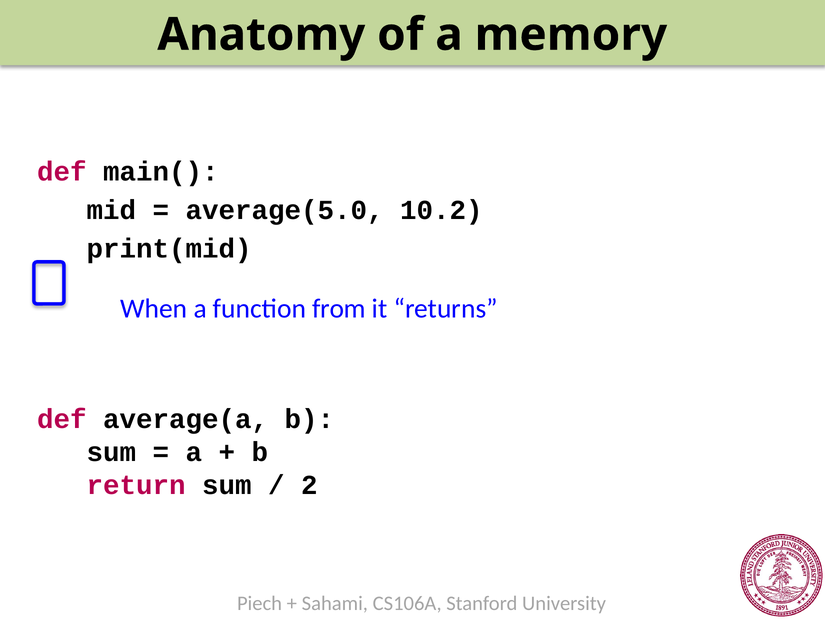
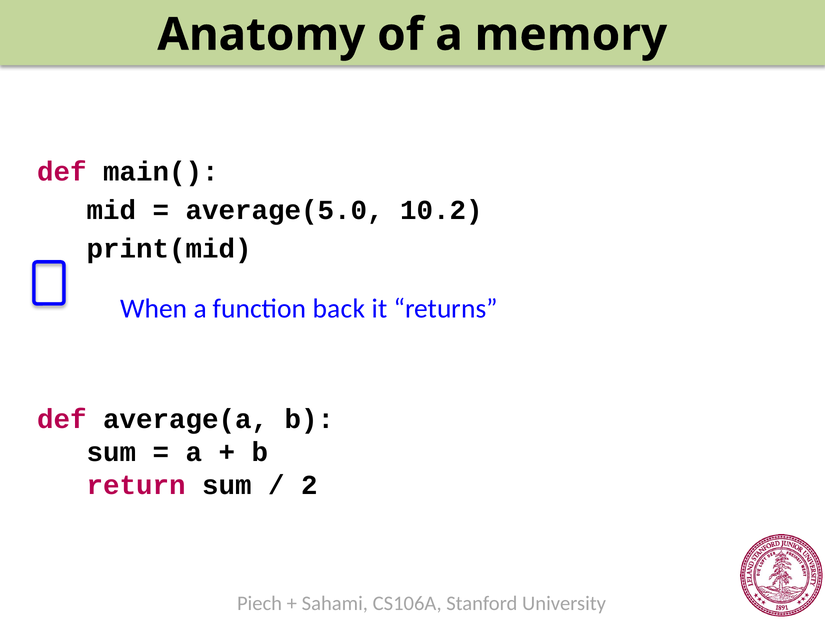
from: from -> back (339, 309)
